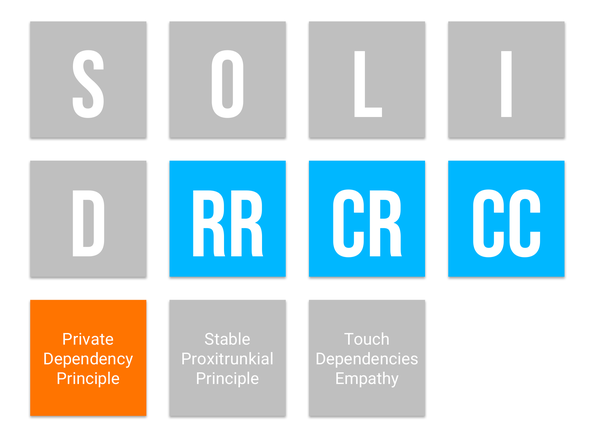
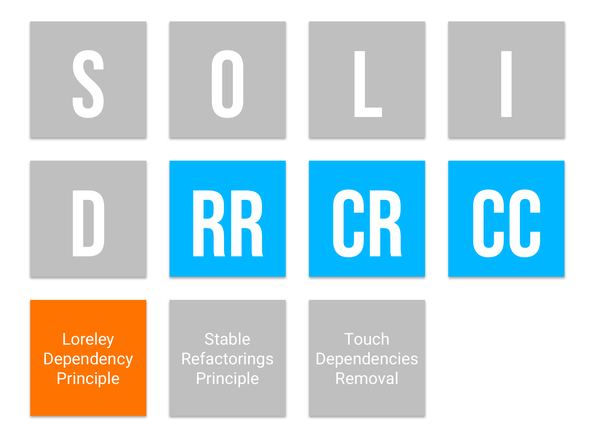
Private: Private -> Loreley (88, 340)
Proxitrunkial: Proxitrunkial -> Refactorings (228, 359)
Empathy: Empathy -> Removal (367, 379)
